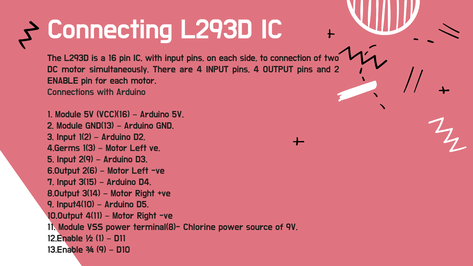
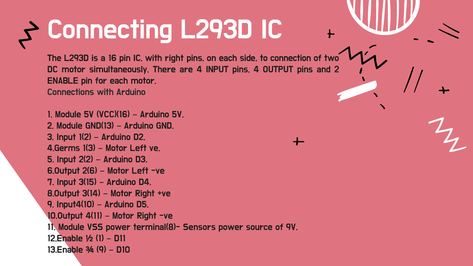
with input: input -> right (174, 58)
2(9: 2(9 -> 2(2 (86, 160)
Chlorine: Chlorine -> Sensors (199, 227)
